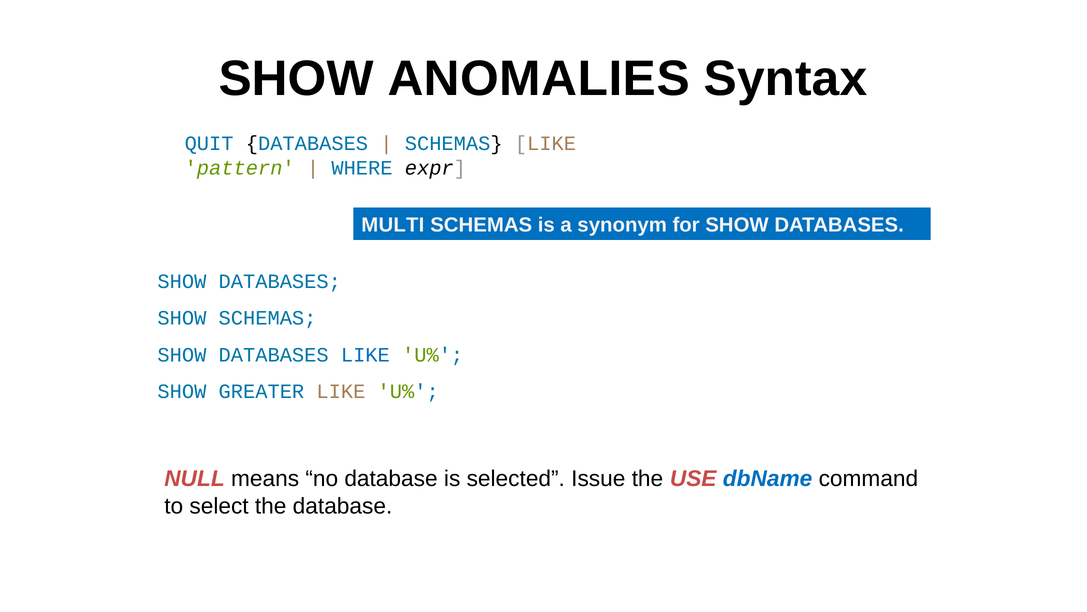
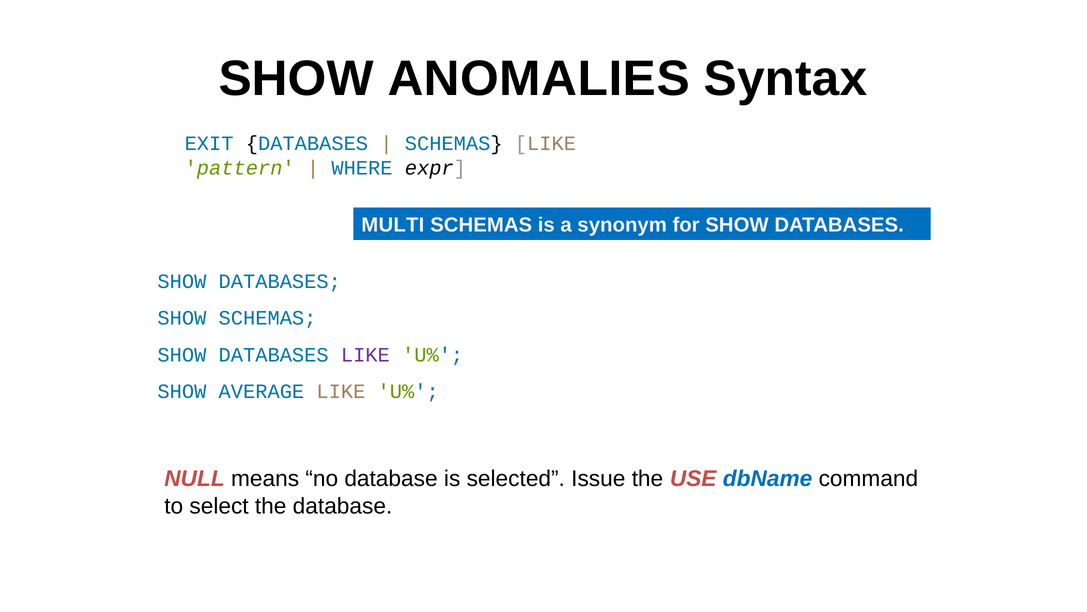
QUIT: QUIT -> EXIT (209, 143)
LIKE colour: blue -> purple (365, 355)
GREATER: GREATER -> AVERAGE (261, 391)
